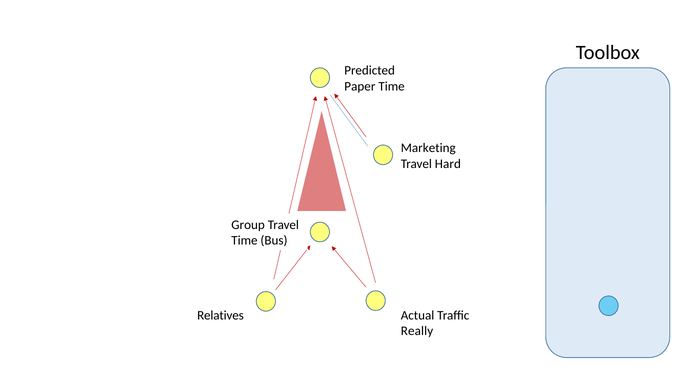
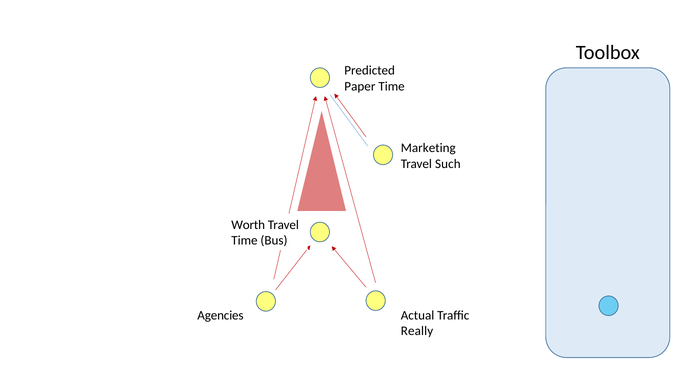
Hard: Hard -> Such (448, 164)
Group: Group -> Worth (248, 225)
Relatives: Relatives -> Agencies (220, 315)
